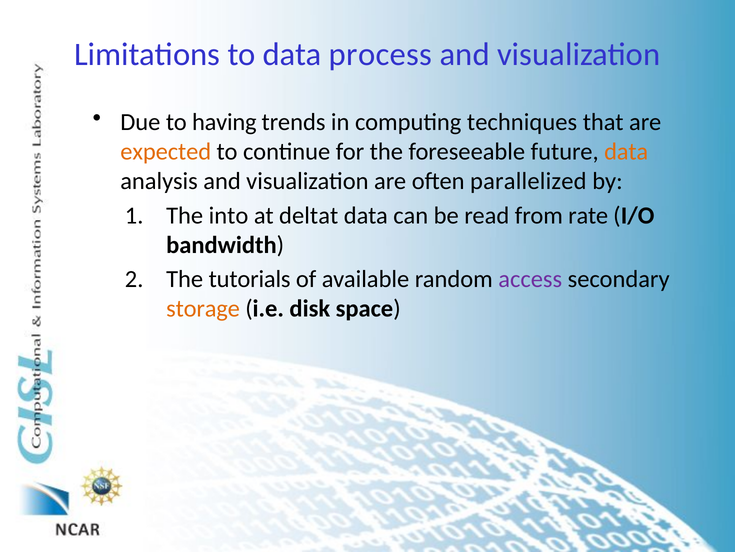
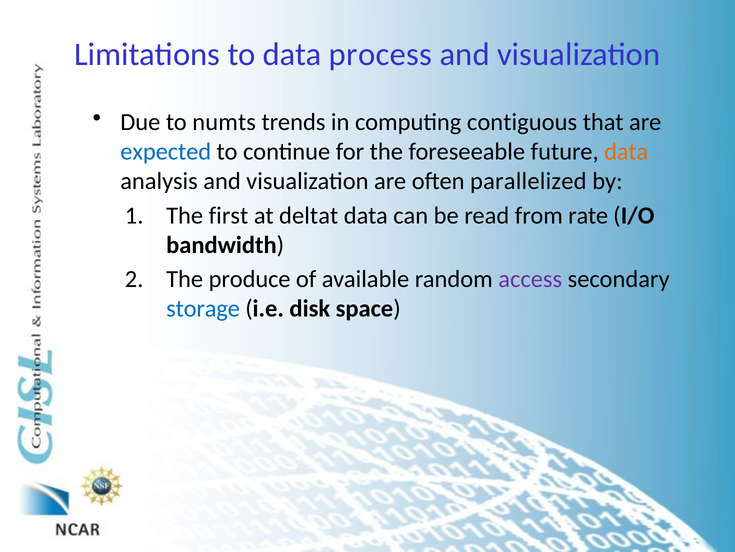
having: having -> numts (224, 122)
techniques: techniques -> contiguous (522, 122)
expected colour: orange -> blue (166, 152)
into: into -> first (229, 215)
tutorials: tutorials -> produce (250, 279)
storage colour: orange -> blue (203, 308)
